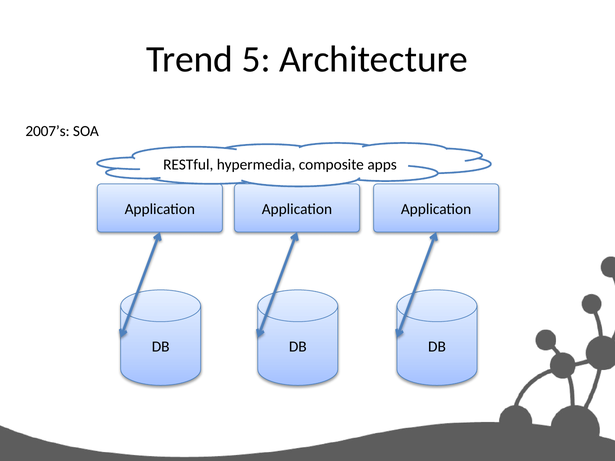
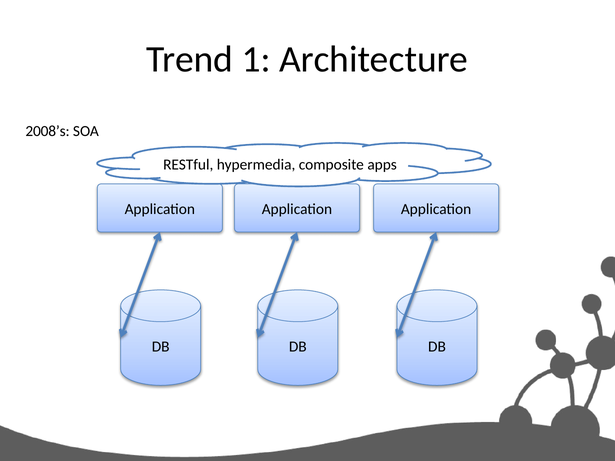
5: 5 -> 1 (256, 60)
2007’s: 2007’s -> 2008’s (48, 131)
